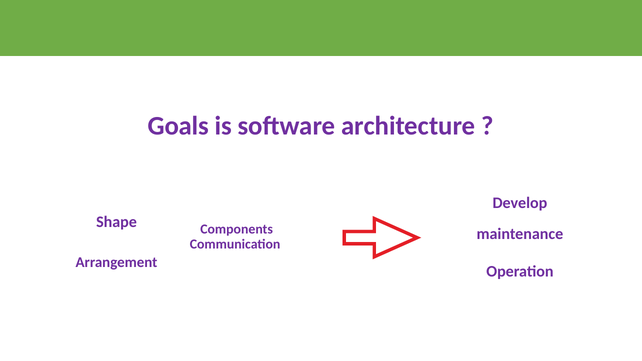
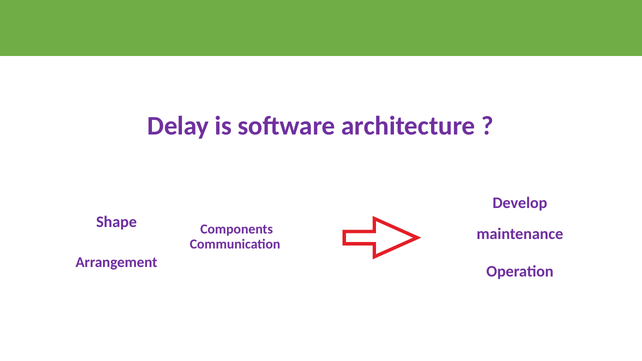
Goals: Goals -> Delay (178, 126)
